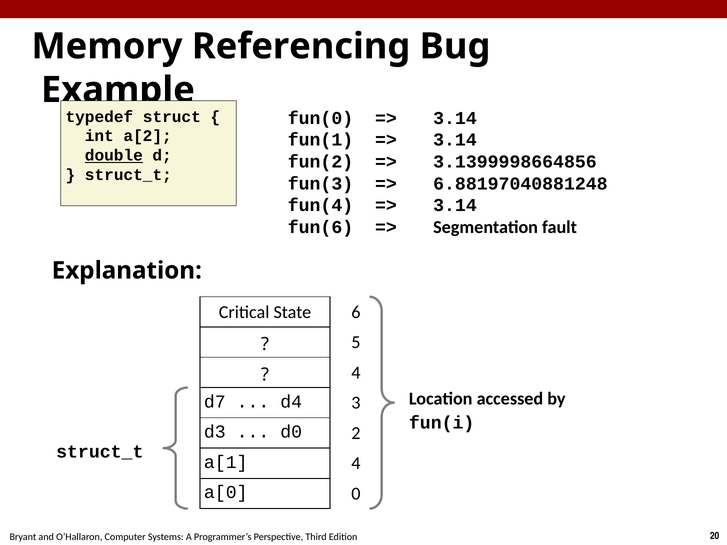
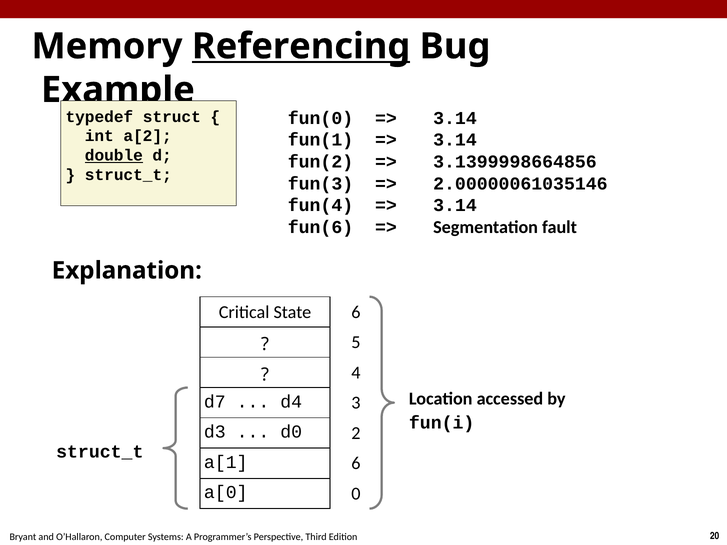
Referencing underline: none -> present (301, 46)
6.88197040881248: 6.88197040881248 -> 2.00000061035146 (520, 184)
a[1 4: 4 -> 6 (356, 464)
